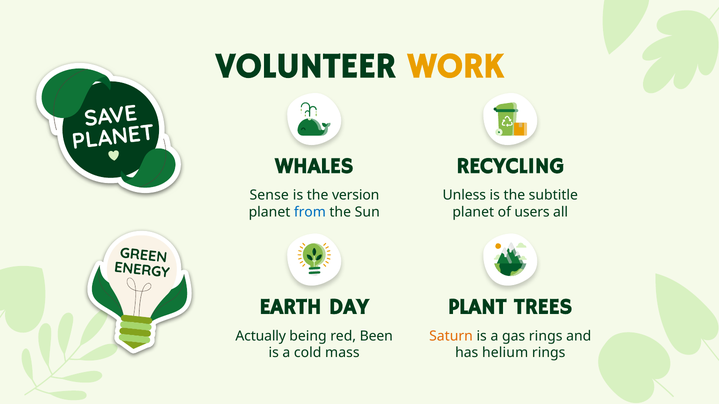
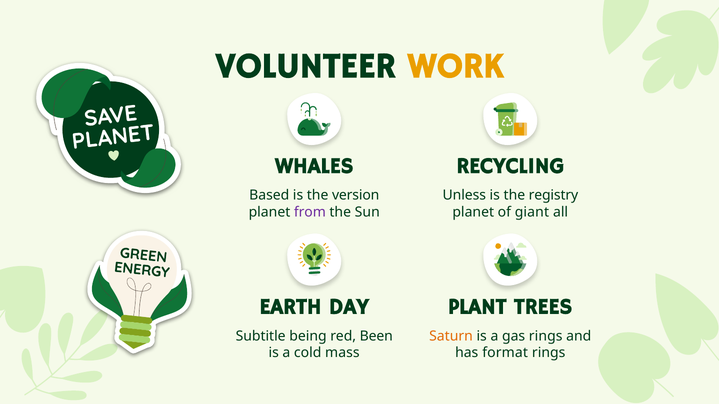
Sense: Sense -> Based (269, 195)
subtitle: subtitle -> registry (553, 195)
from colour: blue -> purple (310, 212)
users: users -> giant (532, 212)
Actually: Actually -> Subtitle (261, 336)
helium: helium -> format (505, 353)
